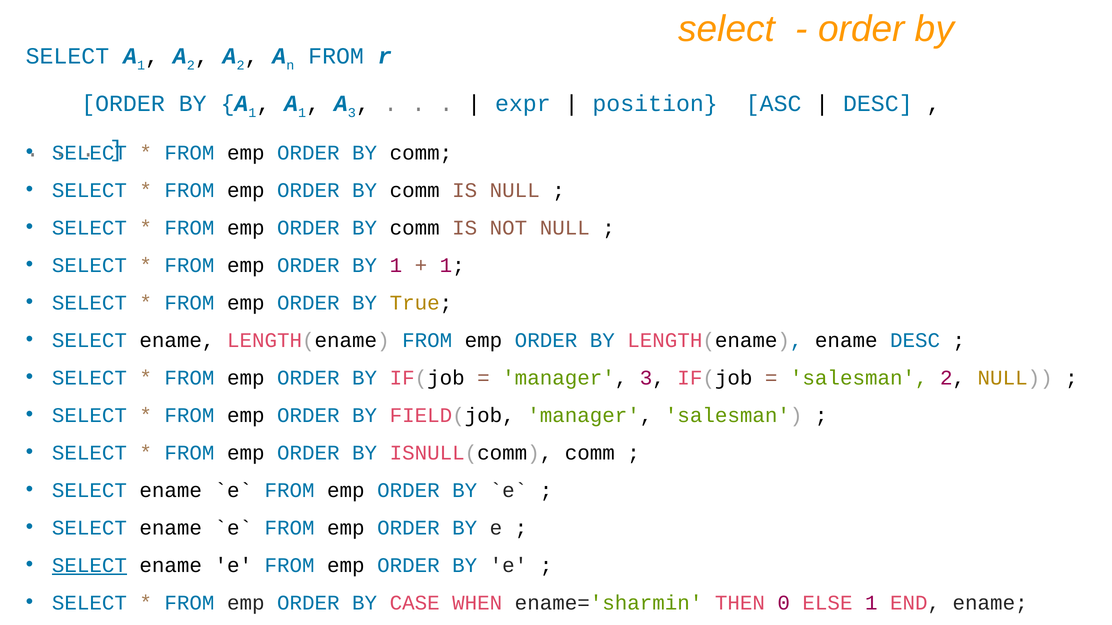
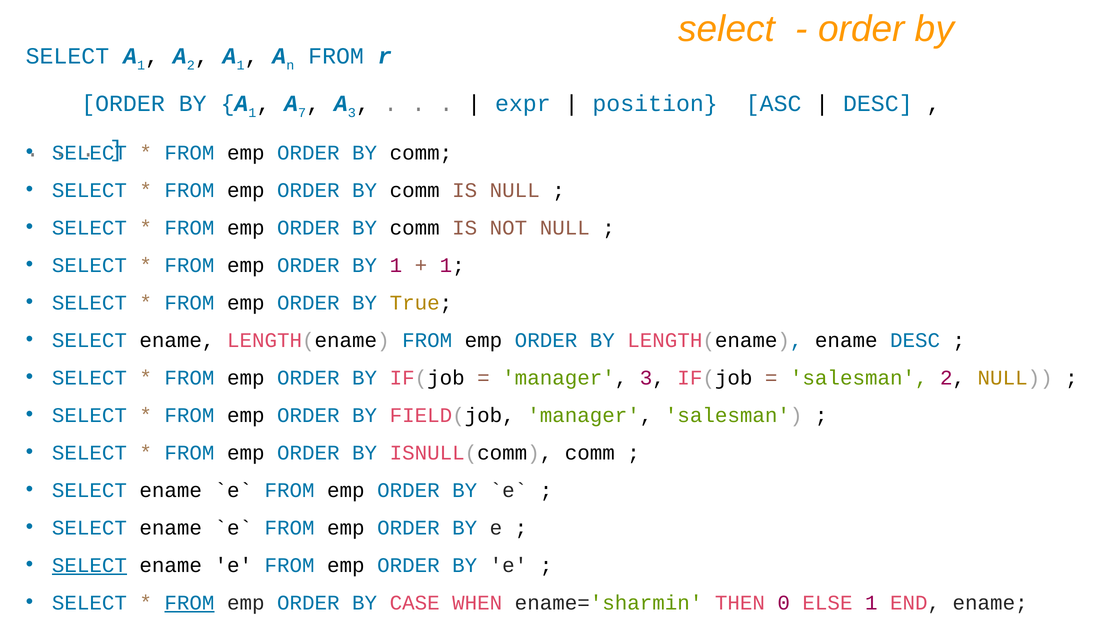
2: 2 -> 1 (241, 65)
1: 1 -> 7 (302, 113)
FROM underline: none -> present (189, 603)
